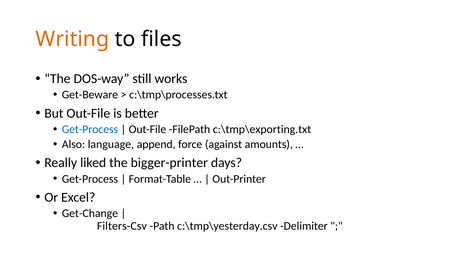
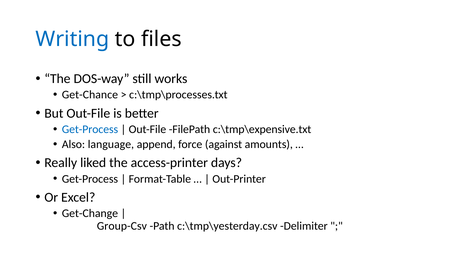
Writing colour: orange -> blue (72, 39)
Get-Beware: Get-Beware -> Get-Chance (90, 95)
c:\tmp\exporting.txt: c:\tmp\exporting.txt -> c:\tmp\expensive.txt (262, 130)
bigger-printer: bigger-printer -> access-printer (169, 163)
Filters-Csv: Filters-Csv -> Group-Csv (122, 227)
